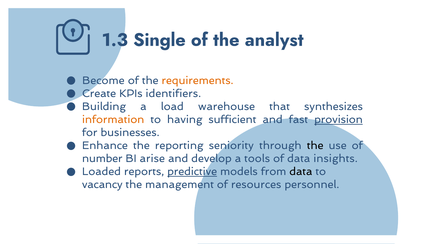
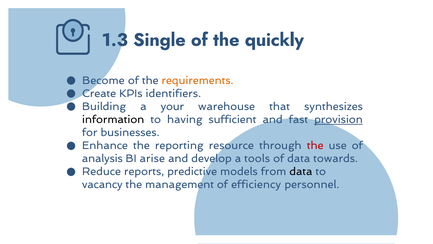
analyst: analyst -> quickly (274, 40)
load: load -> your (172, 106)
information colour: orange -> black (113, 119)
seniority: seniority -> resource (231, 145)
the colour: black -> red (315, 145)
number: number -> analysis (102, 158)
insights: insights -> towards (336, 158)
Loaded: Loaded -> Reduce (101, 171)
predictive underline: present -> none (192, 171)
resources: resources -> efficiency (256, 184)
